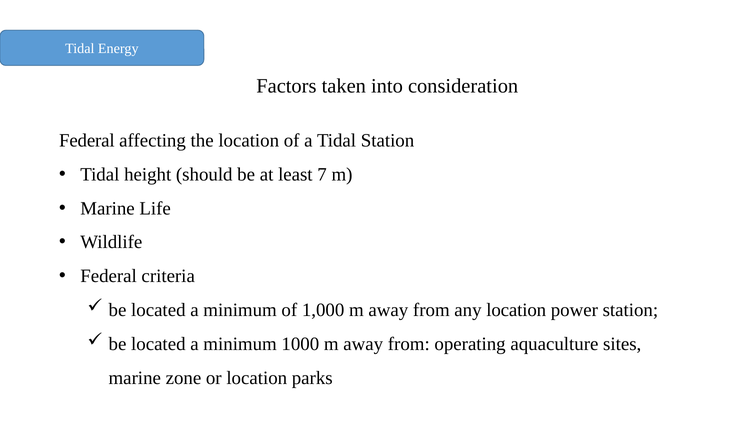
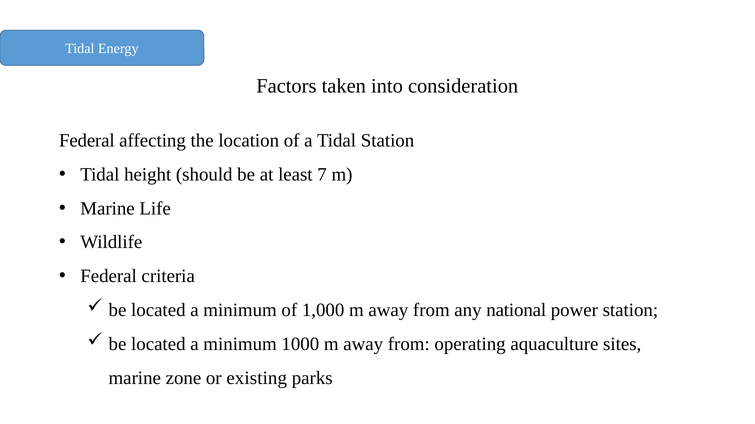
any location: location -> national (516, 311)
or location: location -> existing (257, 379)
